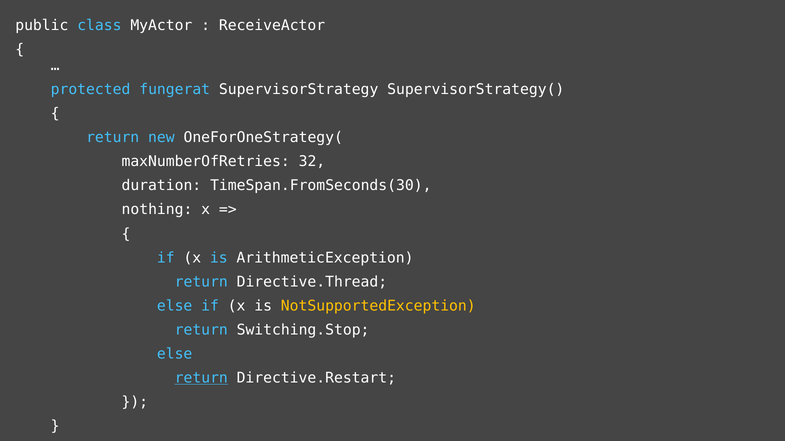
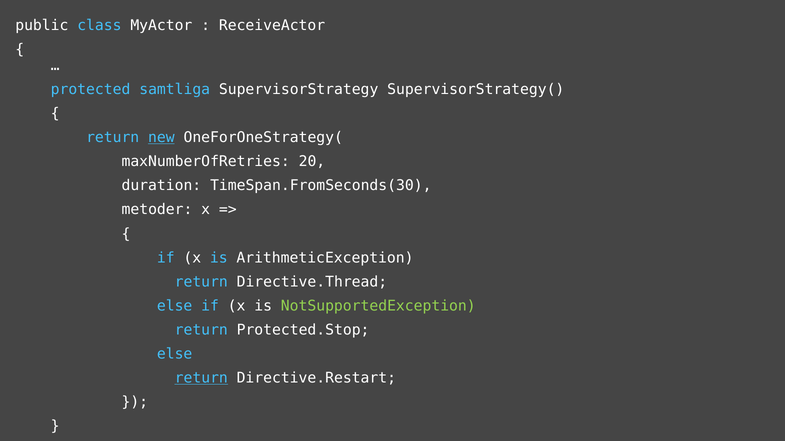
fungerat: fungerat -> samtliga (175, 89)
new underline: none -> present (161, 138)
32: 32 -> 20 (312, 162)
nothing: nothing -> metoder (157, 210)
NotSupportedException colour: yellow -> light green (378, 306)
Switching.Stop: Switching.Stop -> Protected.Stop (303, 330)
